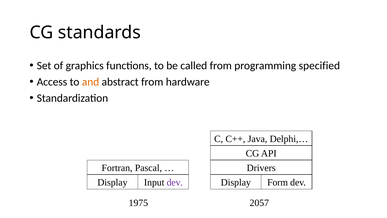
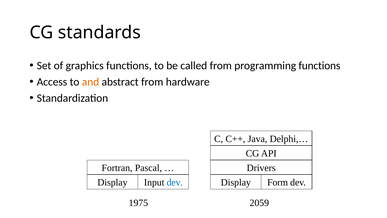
programming specified: specified -> functions (319, 65)
dev colour: purple -> blue (175, 182)
2057: 2057 -> 2059 (259, 203)
